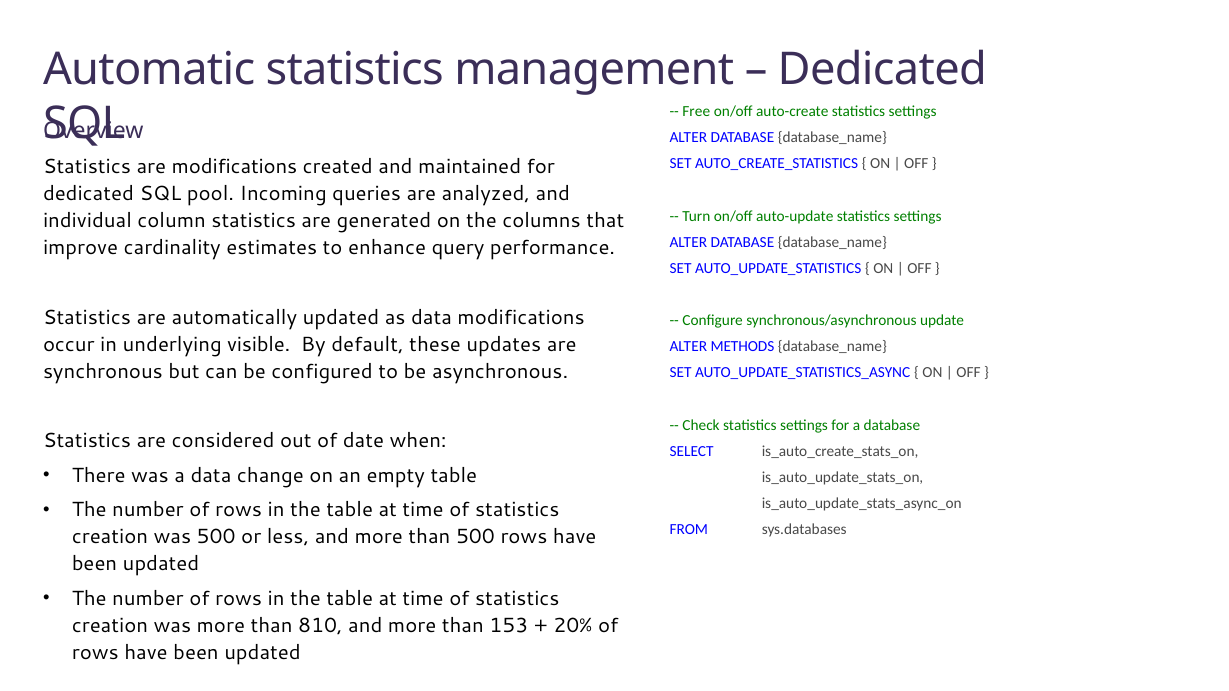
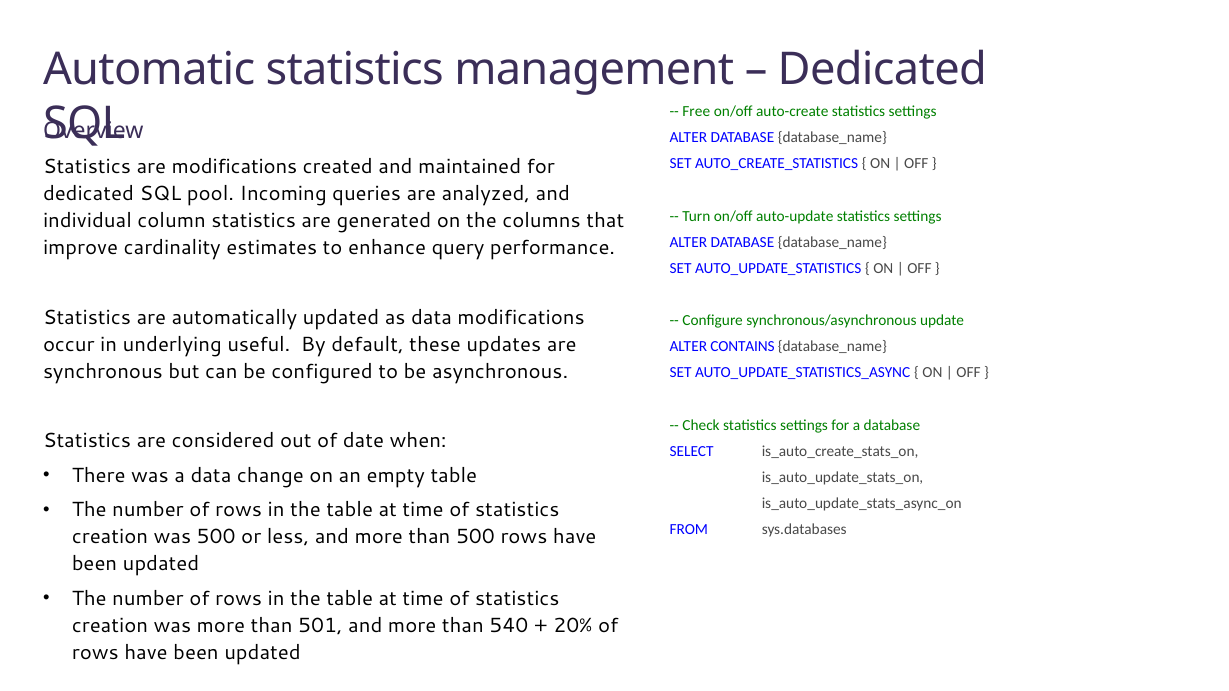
visible: visible -> useful (259, 345)
METHODS: METHODS -> CONTAINS (742, 347)
810: 810 -> 501 (320, 626)
153: 153 -> 540 (509, 626)
